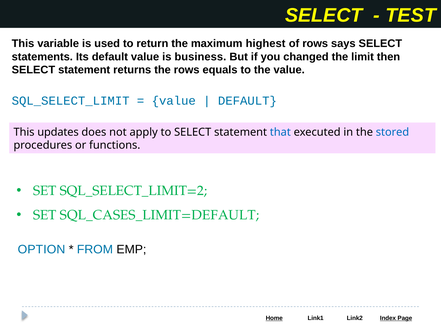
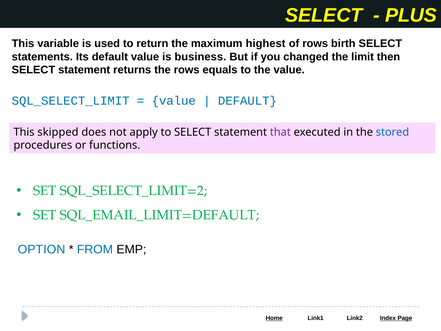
TEST: TEST -> PLUS (411, 15)
says: says -> birth (343, 43)
updates: updates -> skipped (58, 132)
that colour: blue -> purple (280, 132)
SQL_CASES_LIMIT=DEFAULT: SQL_CASES_LIMIT=DEFAULT -> SQL_EMAIL_LIMIT=DEFAULT (160, 215)
